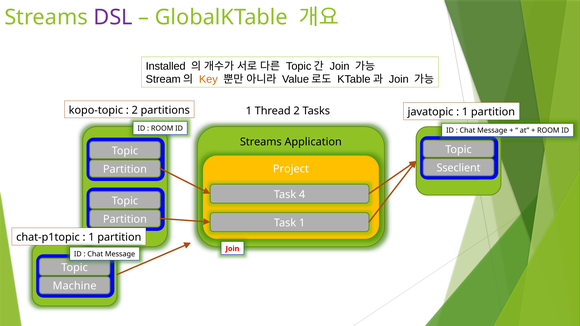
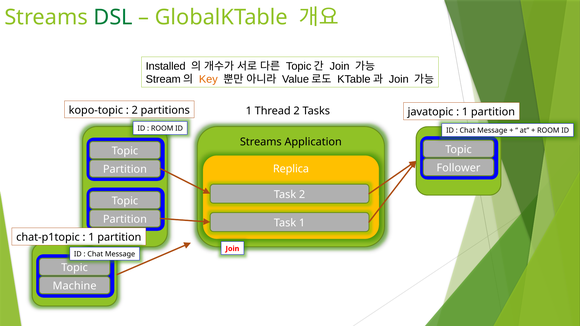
DSL colour: purple -> green (113, 17)
Sseclient: Sseclient -> Follower (458, 168)
Project: Project -> Replica (291, 169)
Task 4: 4 -> 2 (302, 195)
